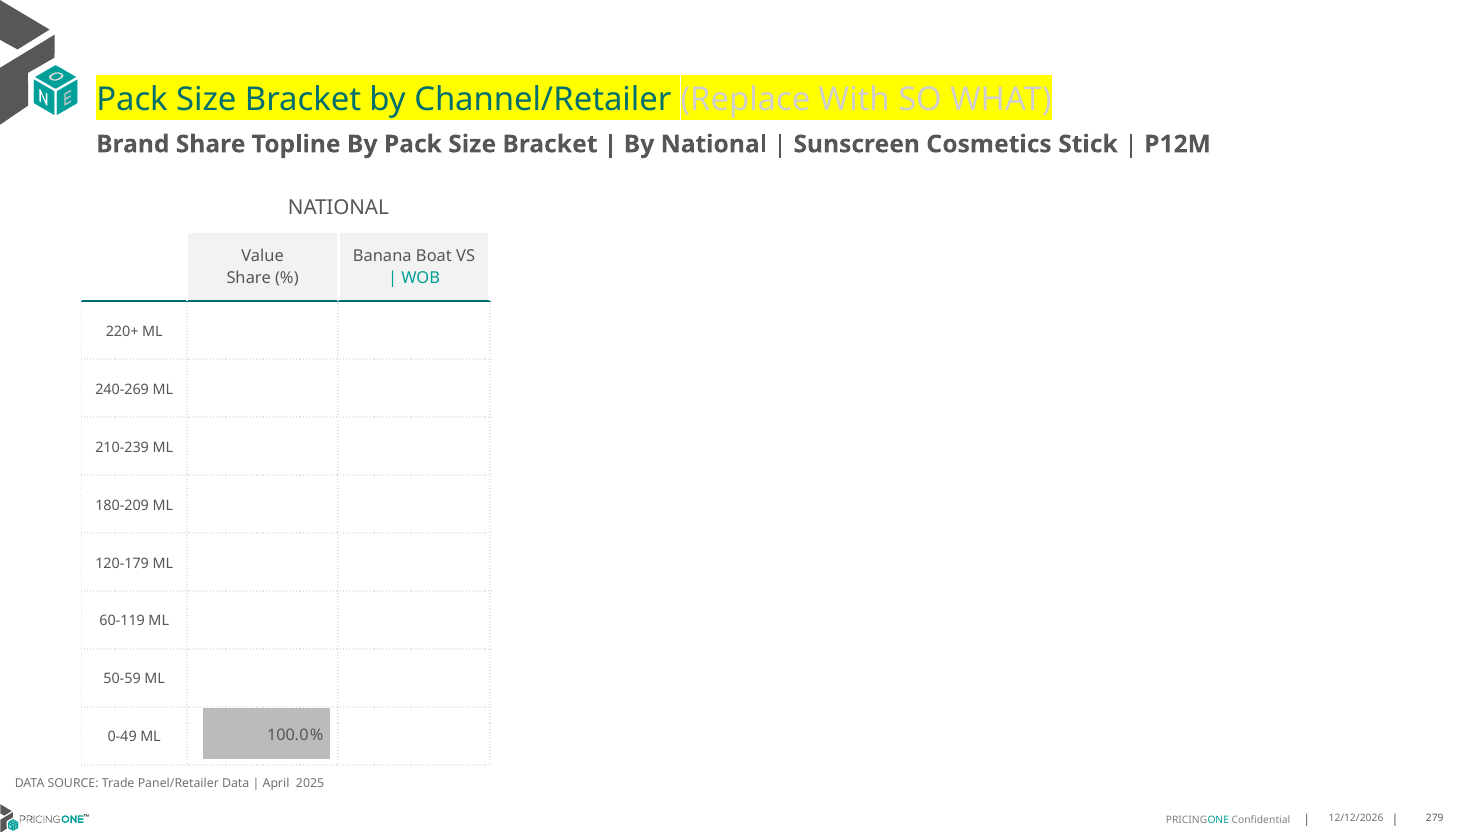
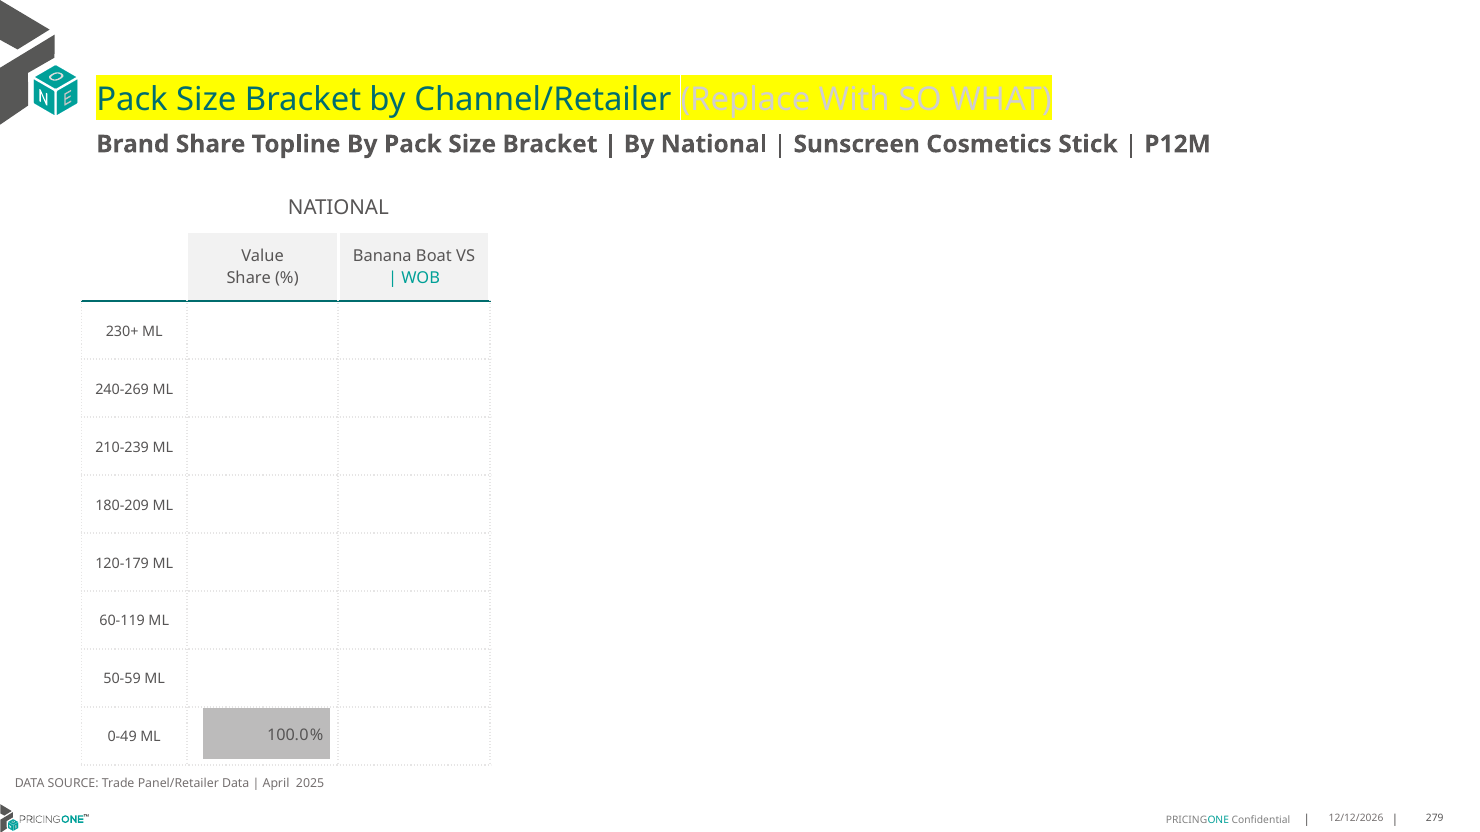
220+: 220+ -> 230+ (122, 332)
